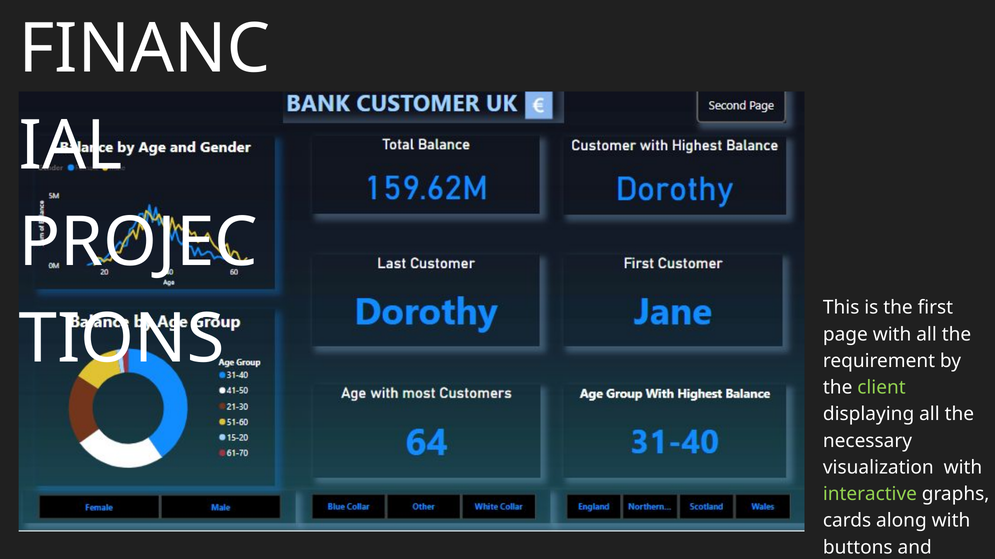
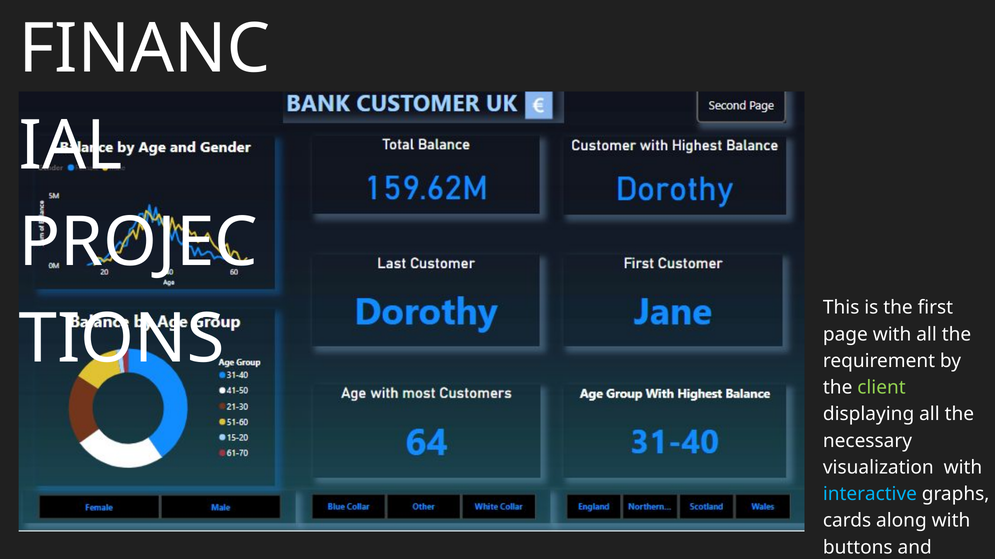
interactive colour: light green -> light blue (870, 495)
